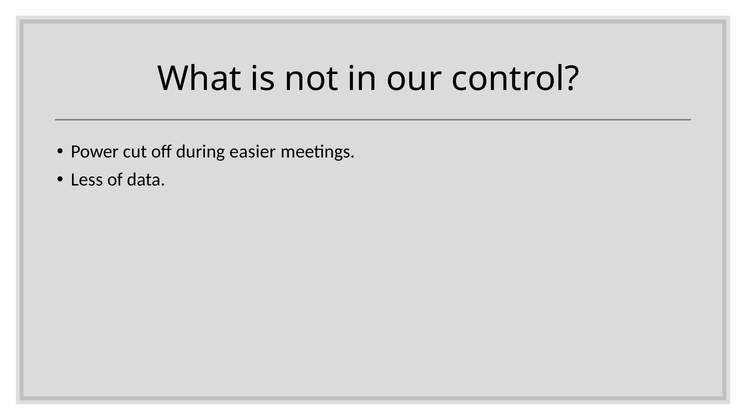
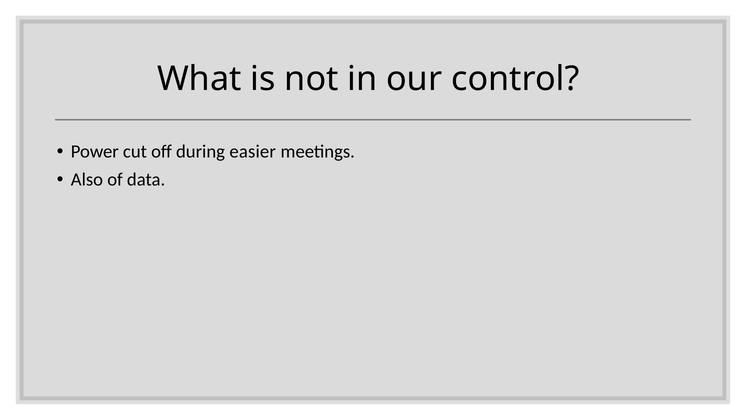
Less: Less -> Also (87, 180)
